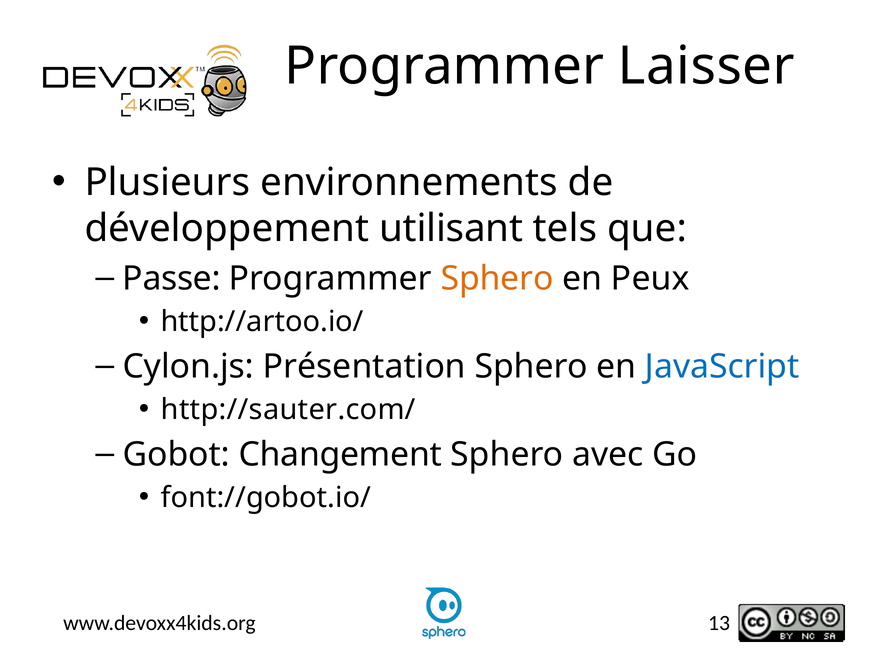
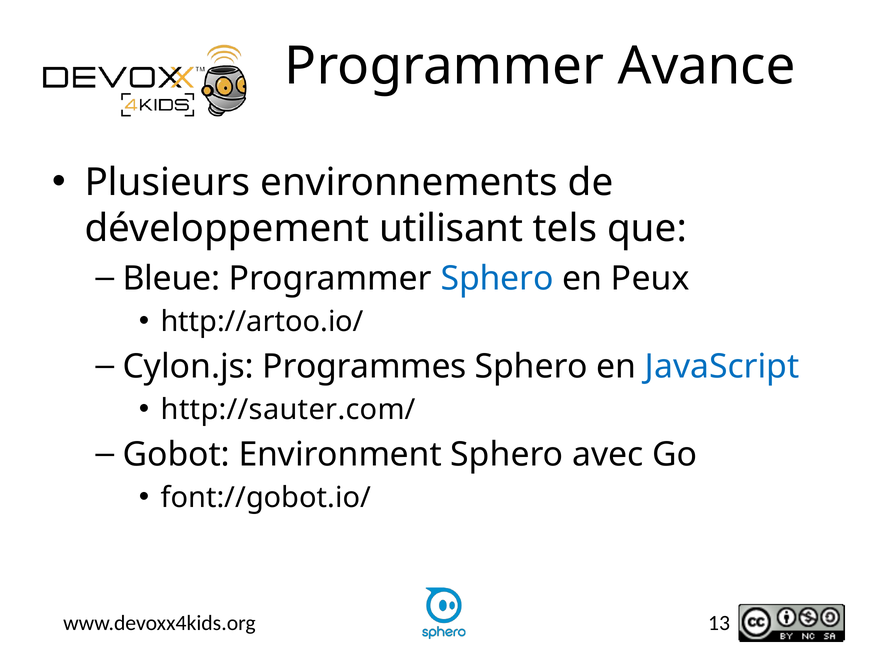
Laisser: Laisser -> Avance (707, 66)
Passe: Passe -> Bleue (171, 278)
Sphero colour: orange -> blue (497, 278)
Présentation: Présentation -> Programmes (364, 366)
Changement: Changement -> Environment (340, 454)
